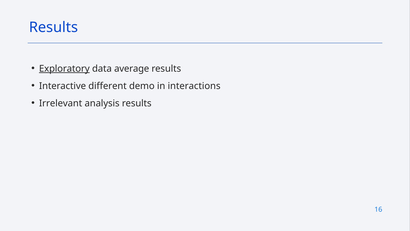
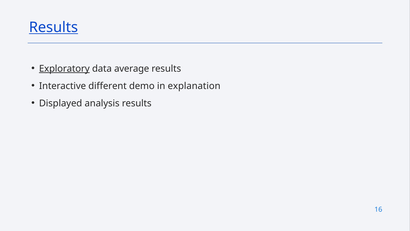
Results underline: none -> present (53, 27)
interactions: interactions -> explanation (194, 86)
Irrelevant: Irrelevant -> Displayed (61, 103)
